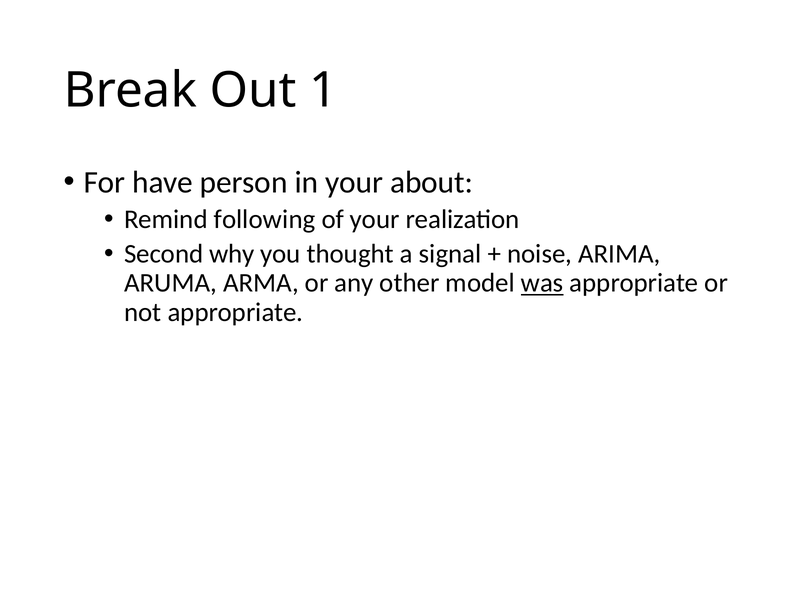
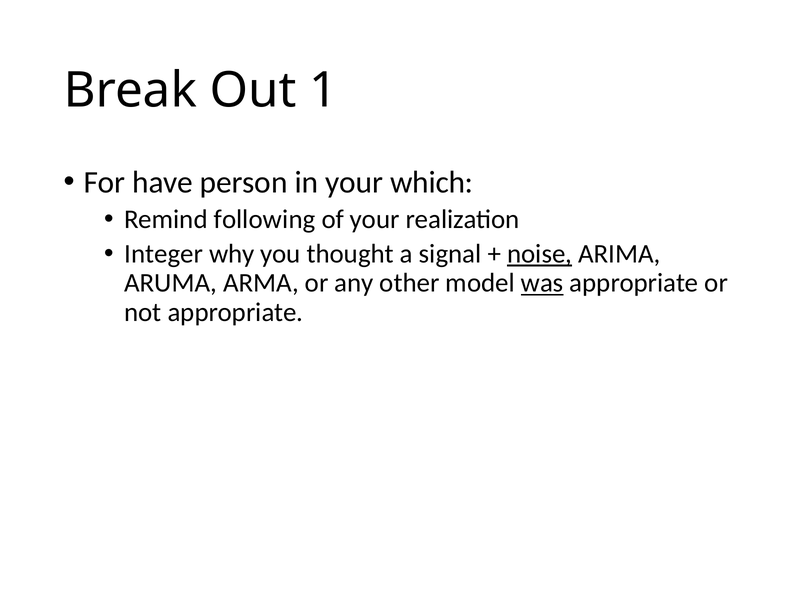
about: about -> which (432, 182)
Second: Second -> Integer (164, 254)
noise underline: none -> present (540, 254)
